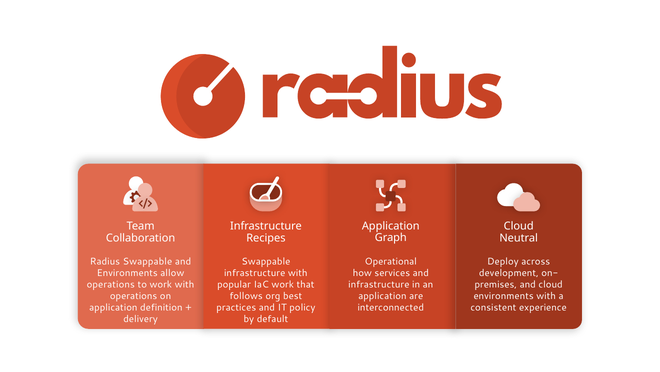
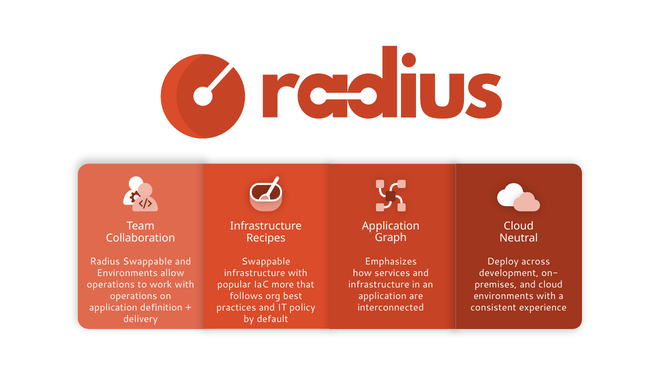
Operational: Operational -> Emphasizes (391, 261)
IaC work: work -> more (283, 284)
